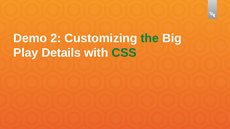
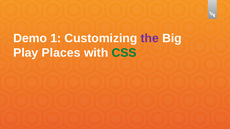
2: 2 -> 1 (56, 38)
the colour: green -> purple (150, 38)
Details: Details -> Places (61, 53)
